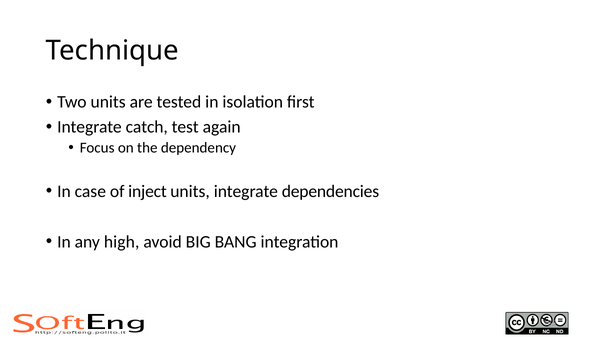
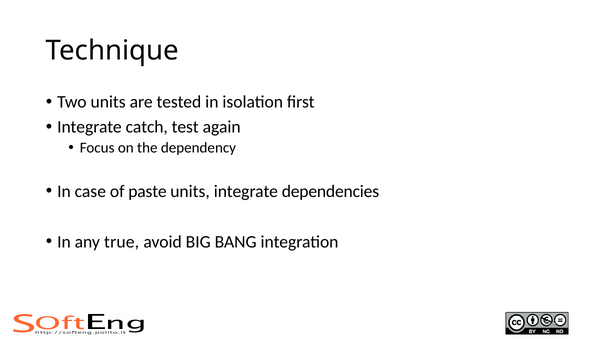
inject: inject -> paste (148, 191)
high: high -> true (122, 241)
